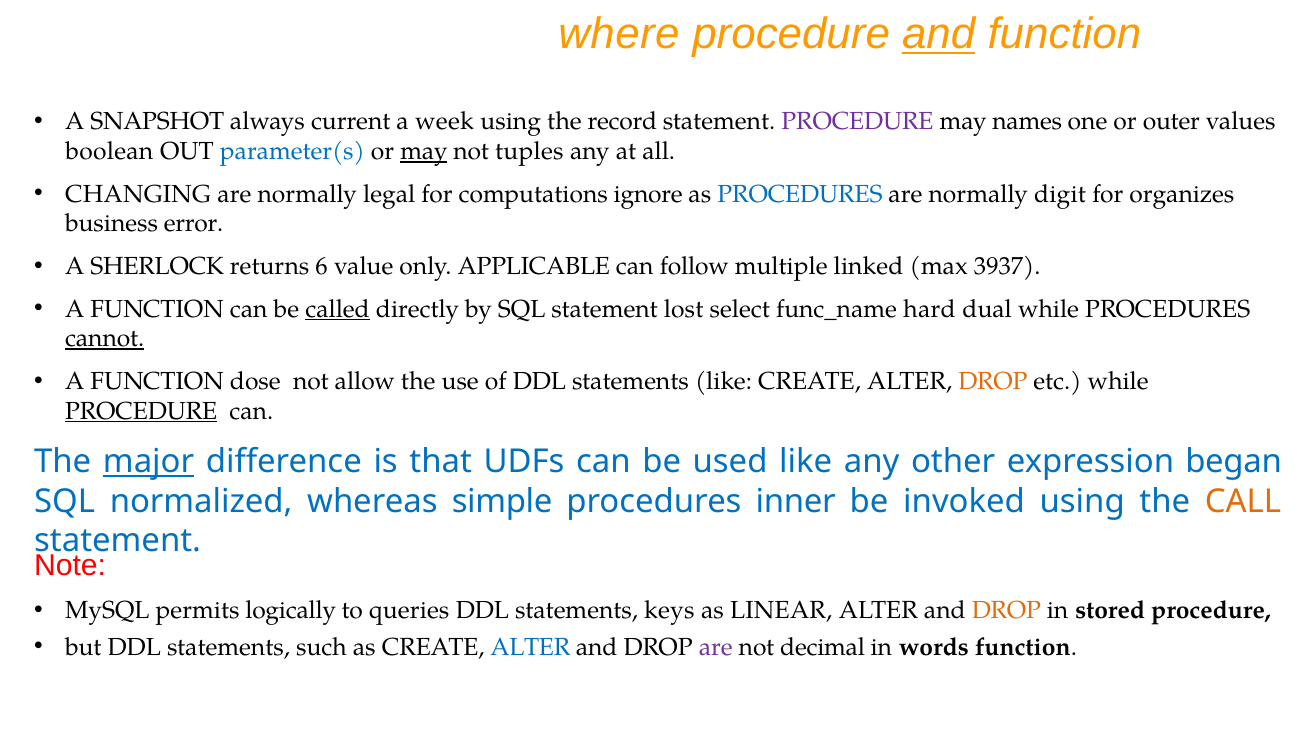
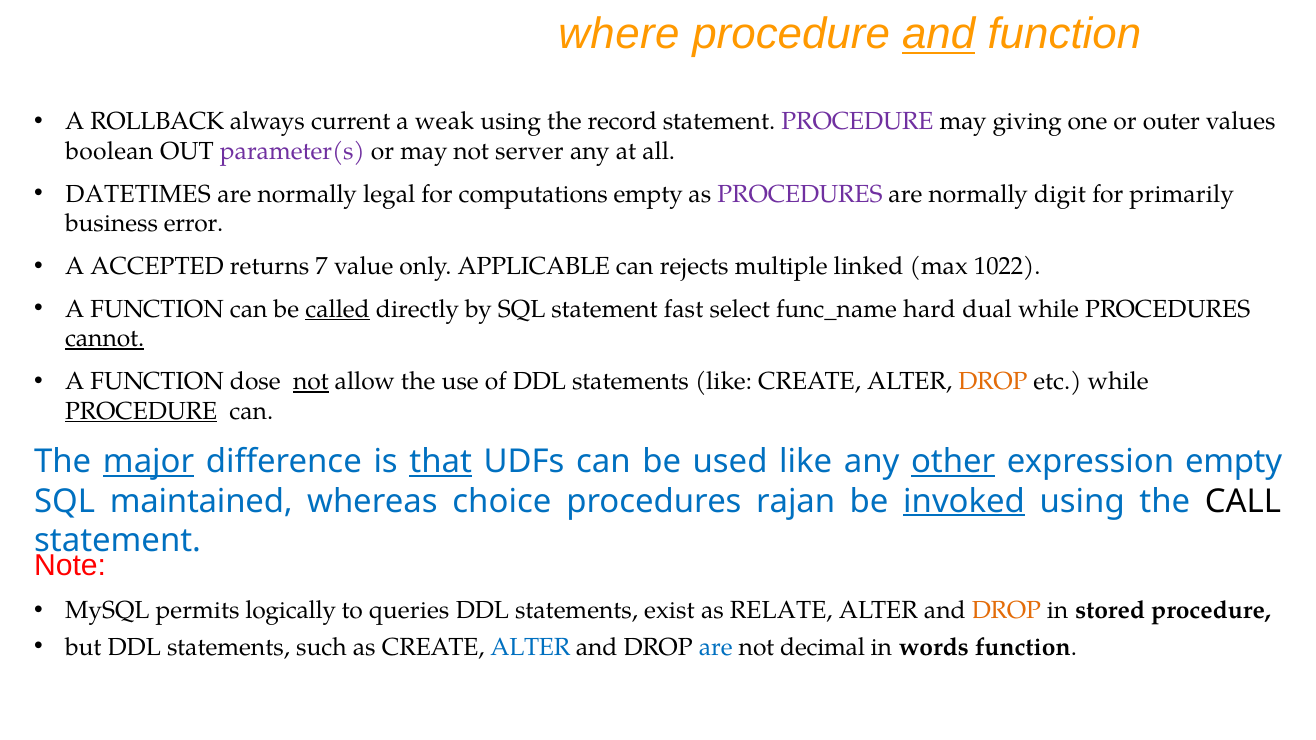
SNAPSHOT: SNAPSHOT -> ROLLBACK (157, 122)
week: week -> weak (445, 122)
names: names -> giving (1027, 122)
parameter(s colour: blue -> purple (292, 151)
may underline: present -> none (424, 151)
tuples: tuples -> server (529, 151)
CHANGING: CHANGING -> DATETIMES (138, 194)
computations ignore: ignore -> empty (648, 194)
PROCEDURES colour: blue -> purple (800, 194)
organizes: organizes -> primarily (1182, 194)
SHERLOCK: SHERLOCK -> ACCEPTED (157, 266)
6: 6 -> 7 (322, 266)
follow: follow -> rejects (694, 266)
3937: 3937 -> 1022 (1007, 266)
lost: lost -> fast (684, 309)
not underline: none -> present (311, 381)
that underline: none -> present (441, 462)
other underline: none -> present (953, 462)
expression began: began -> empty (1234, 462)
normalized: normalized -> maintained (201, 501)
simple: simple -> choice (502, 501)
inner: inner -> rajan (796, 501)
invoked underline: none -> present (964, 501)
CALL colour: orange -> black (1243, 501)
keys: keys -> exist (669, 611)
LINEAR: LINEAR -> RELATE (781, 611)
are colour: purple -> blue (716, 647)
